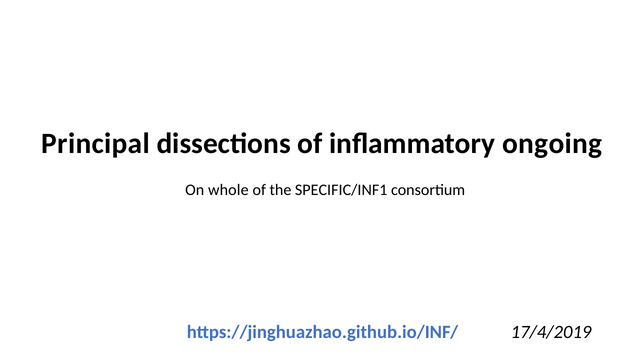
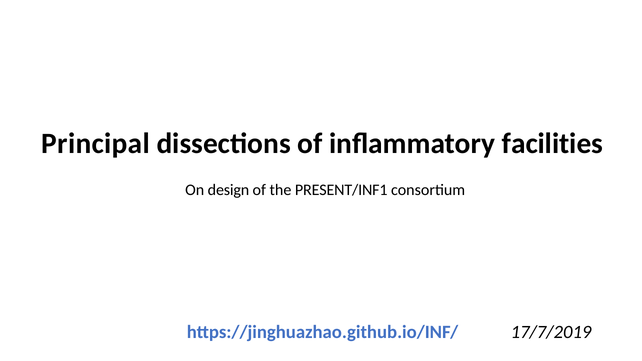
ongoing: ongoing -> facilities (552, 144)
whole: whole -> design (229, 190)
SPECIFIC/INF1: SPECIFIC/INF1 -> PRESENT/INF1 (341, 190)
17/4/2019: 17/4/2019 -> 17/7/2019 (551, 332)
